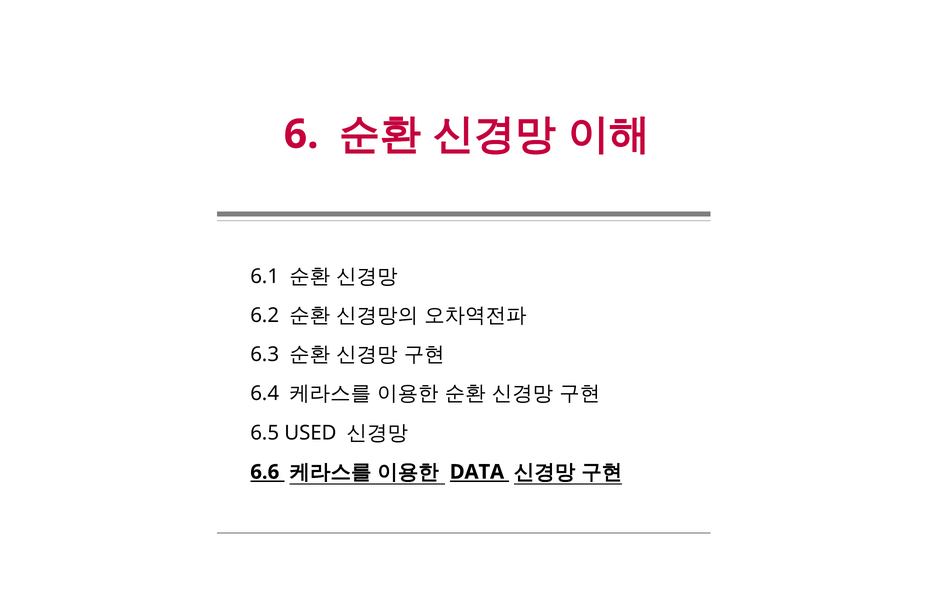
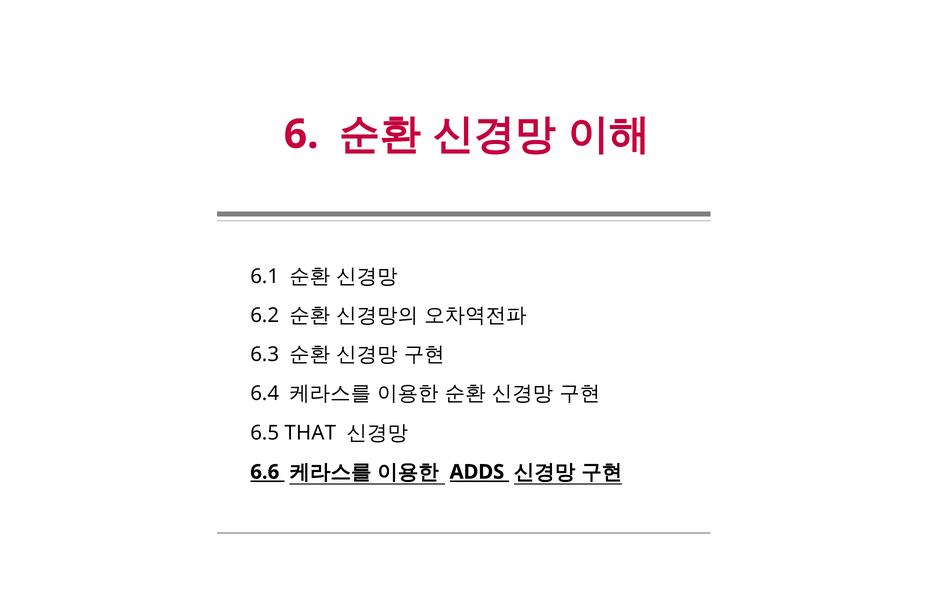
USED: USED -> THAT (310, 433)
DATA: DATA -> ADDS (477, 472)
